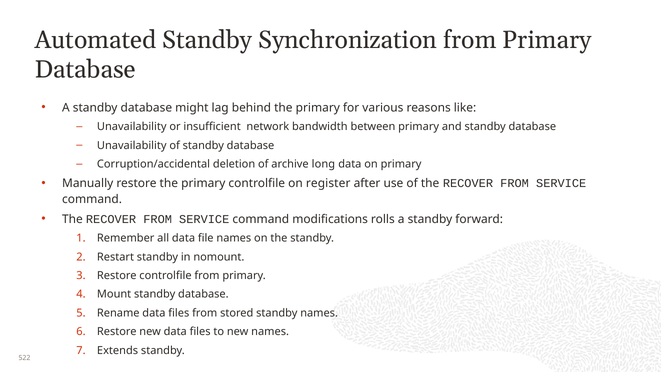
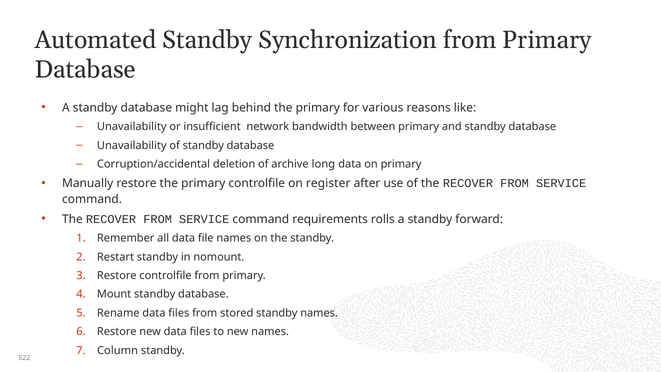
modifications: modifications -> requirements (330, 219)
Extends: Extends -> Column (117, 350)
